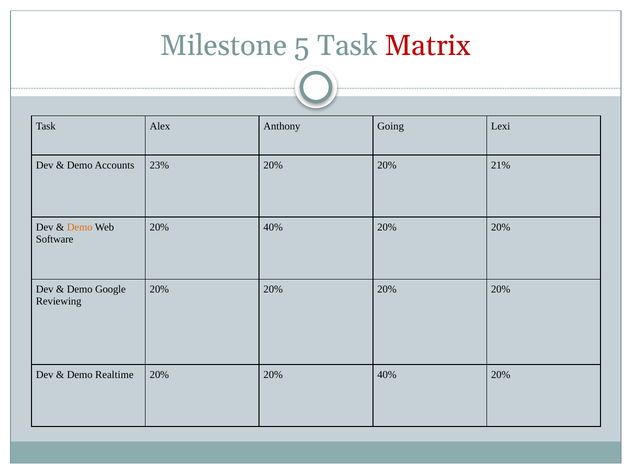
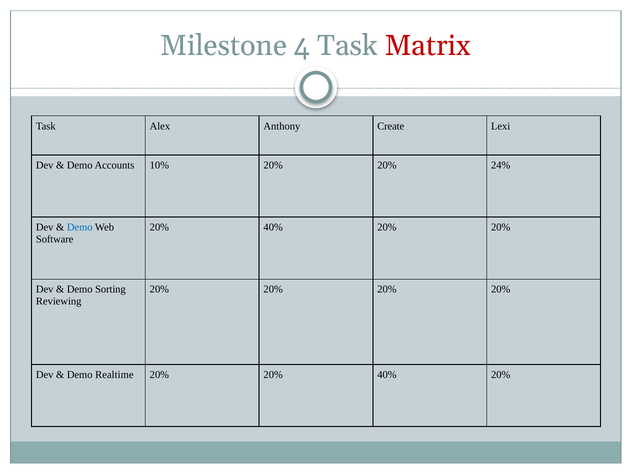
5: 5 -> 4 (302, 46)
Going: Going -> Create (391, 126)
23%: 23% -> 10% (159, 165)
21%: 21% -> 24% (501, 165)
Demo colour: orange -> blue (80, 227)
Google: Google -> Sorting (110, 289)
